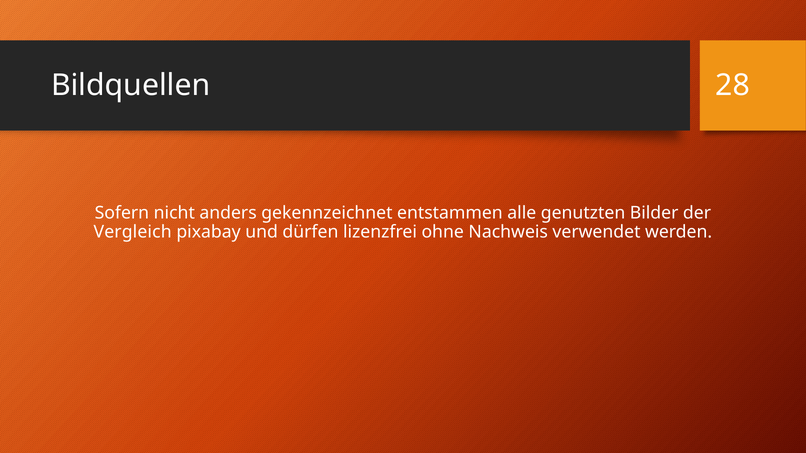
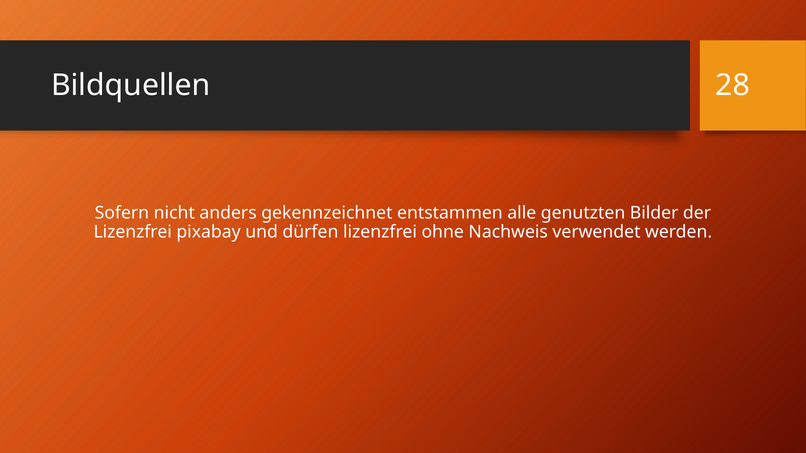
Vergleich: Vergleich -> Lizenzfrei (133, 232)
